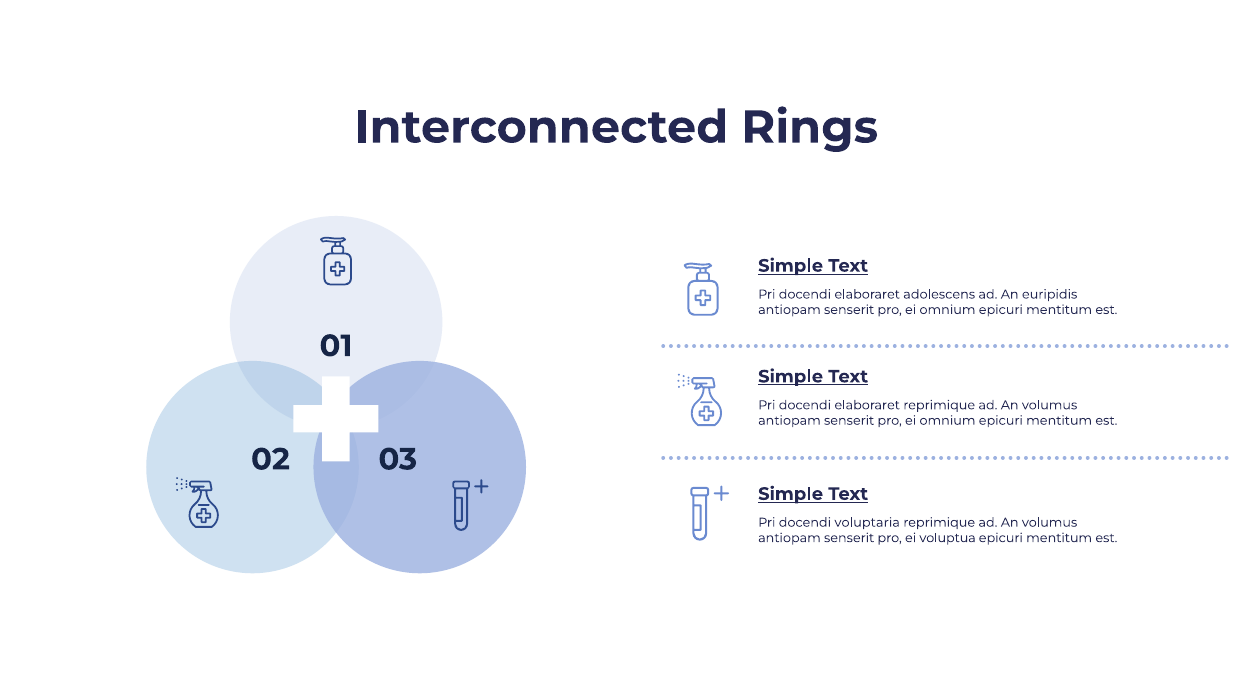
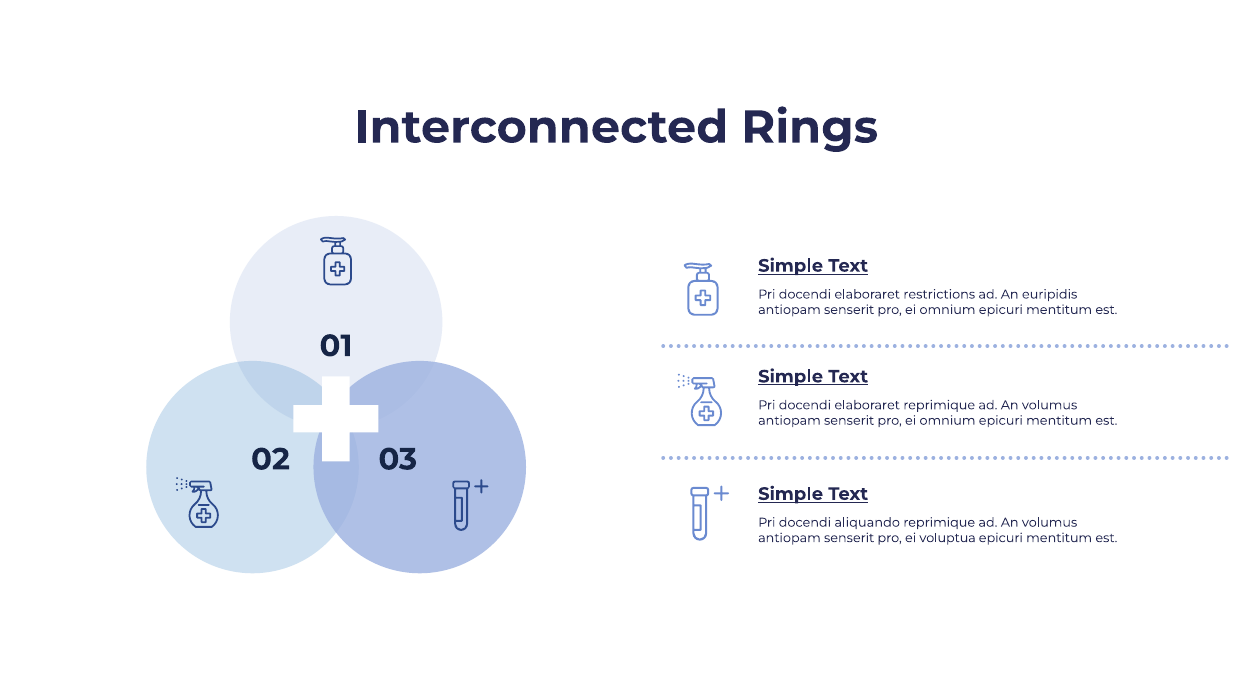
adolescens: adolescens -> restrictions (939, 295)
voluptaria: voluptaria -> aliquando (867, 523)
